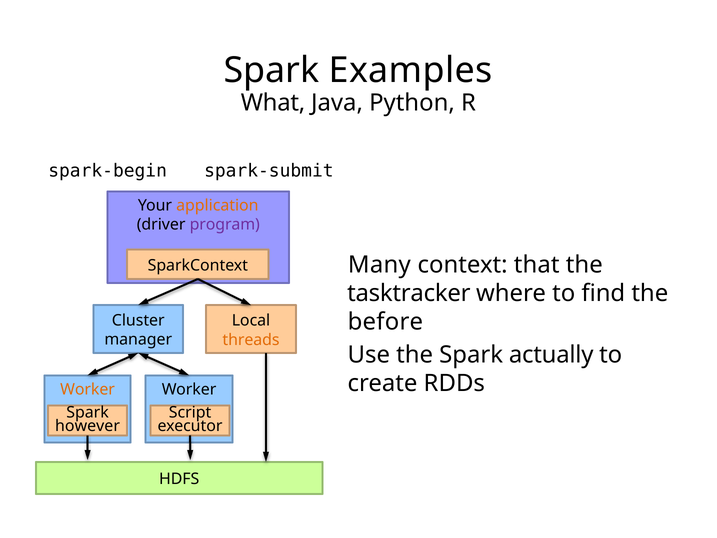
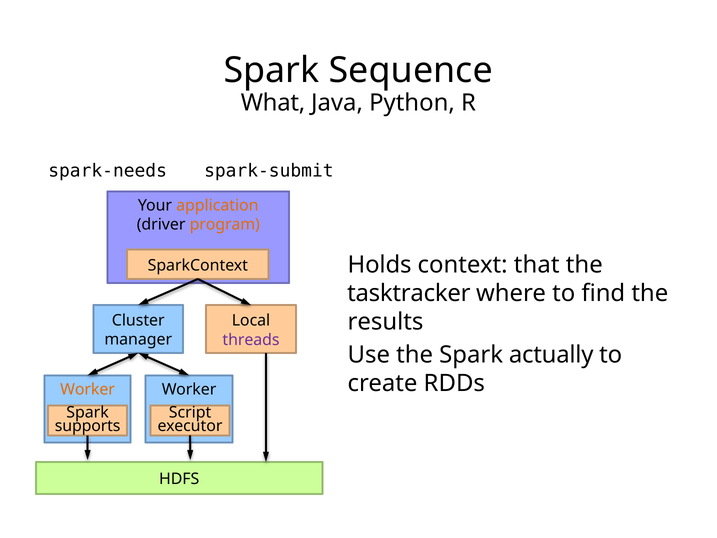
Examples: Examples -> Sequence (411, 71)
spark-begin: spark-begin -> spark-needs (108, 171)
program colour: purple -> orange (225, 224)
Many: Many -> Holds (380, 264)
before: before -> results (386, 322)
threads colour: orange -> purple (251, 340)
however: however -> supports (88, 426)
